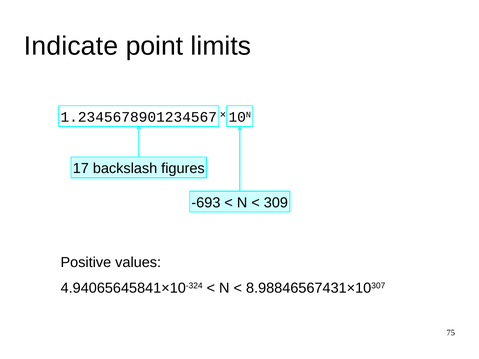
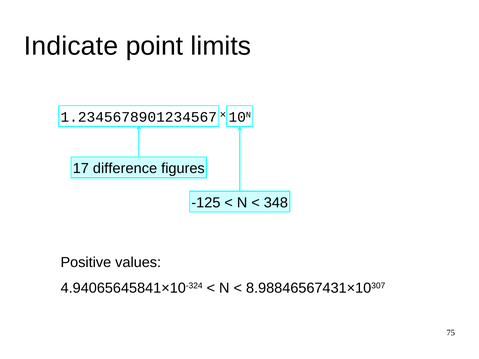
backslash: backslash -> difference (125, 168)
-693: -693 -> -125 (206, 203)
309: 309 -> 348 (276, 203)
